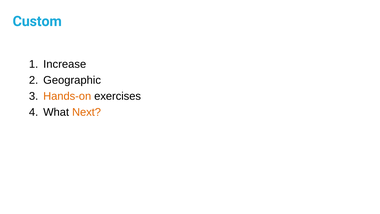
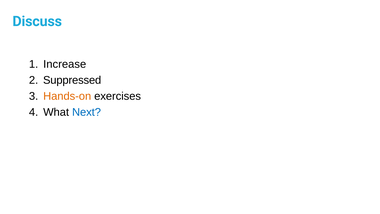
Custom: Custom -> Discuss (37, 21)
Geographic: Geographic -> Suppressed (72, 80)
Next colour: orange -> blue (87, 112)
